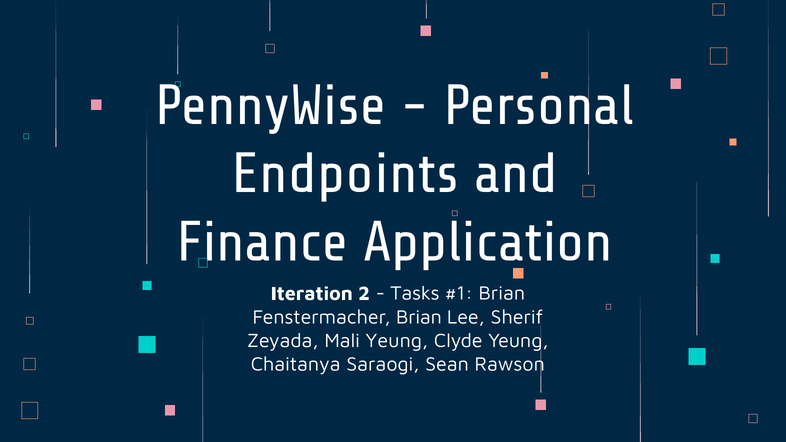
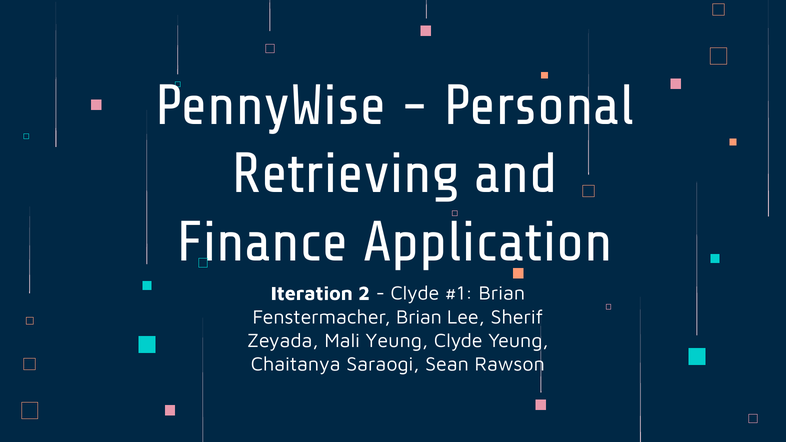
Endpoints: Endpoints -> Retrieving (346, 174)
Tasks: Tasks -> Clyde (415, 294)
